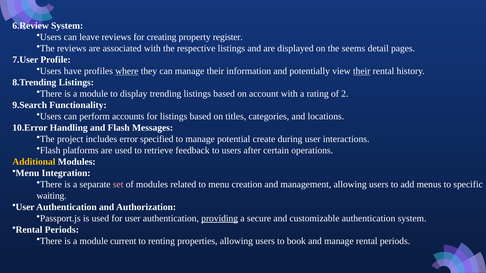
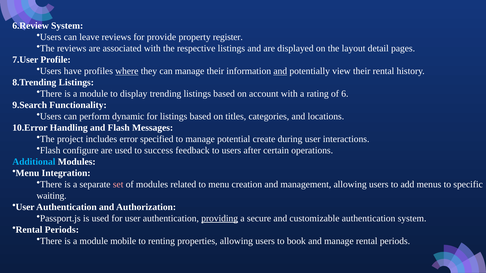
creating: creating -> provide (161, 37)
seems: seems -> layout (354, 48)
and underline: none -> present (280, 71)
their underline: present -> none (362, 71)
2: 2 -> 6 (345, 94)
accounts: accounts -> dynamic (128, 117)
platforms: platforms -> configure (81, 151)
retrieve: retrieve -> success (159, 151)
Additional colour: yellow -> light blue (34, 162)
current: current -> mobile (123, 241)
